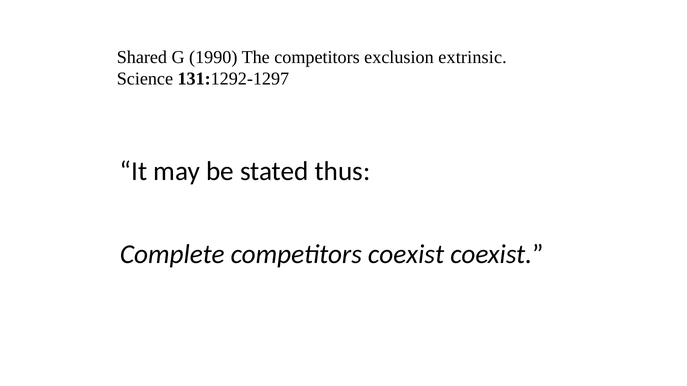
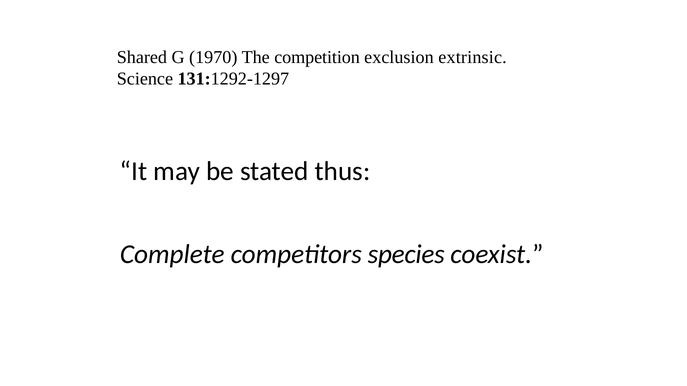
1990: 1990 -> 1970 (213, 57)
The competitors: competitors -> competition (317, 57)
competitors coexist: coexist -> species (406, 255)
